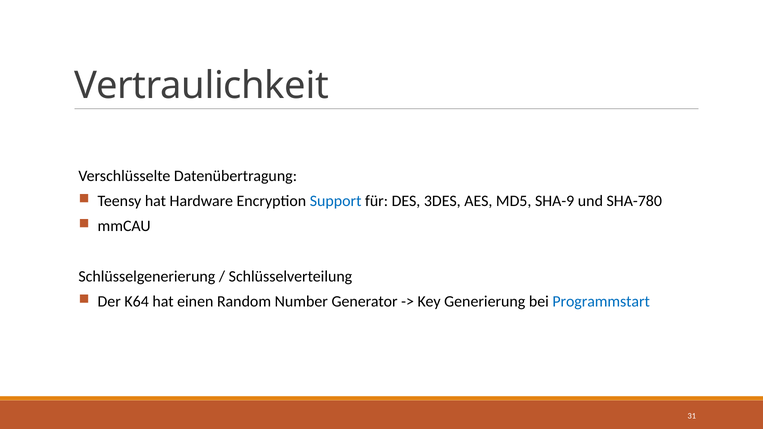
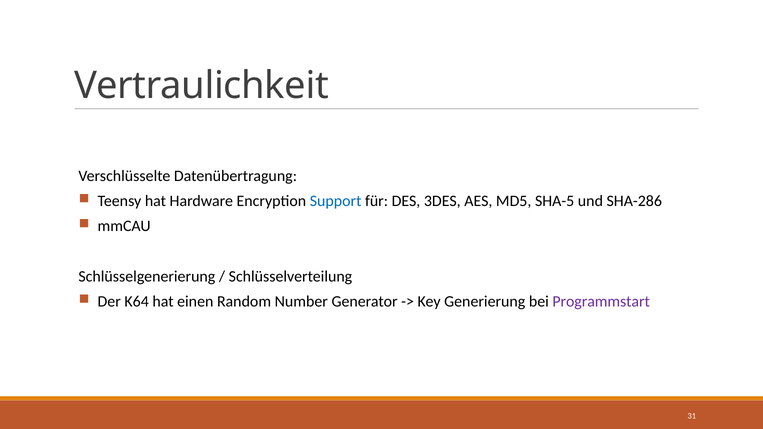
SHA-9: SHA-9 -> SHA-5 (555, 201)
SHA-780: SHA-780 -> SHA-286 (634, 201)
Programmstart colour: blue -> purple (601, 302)
